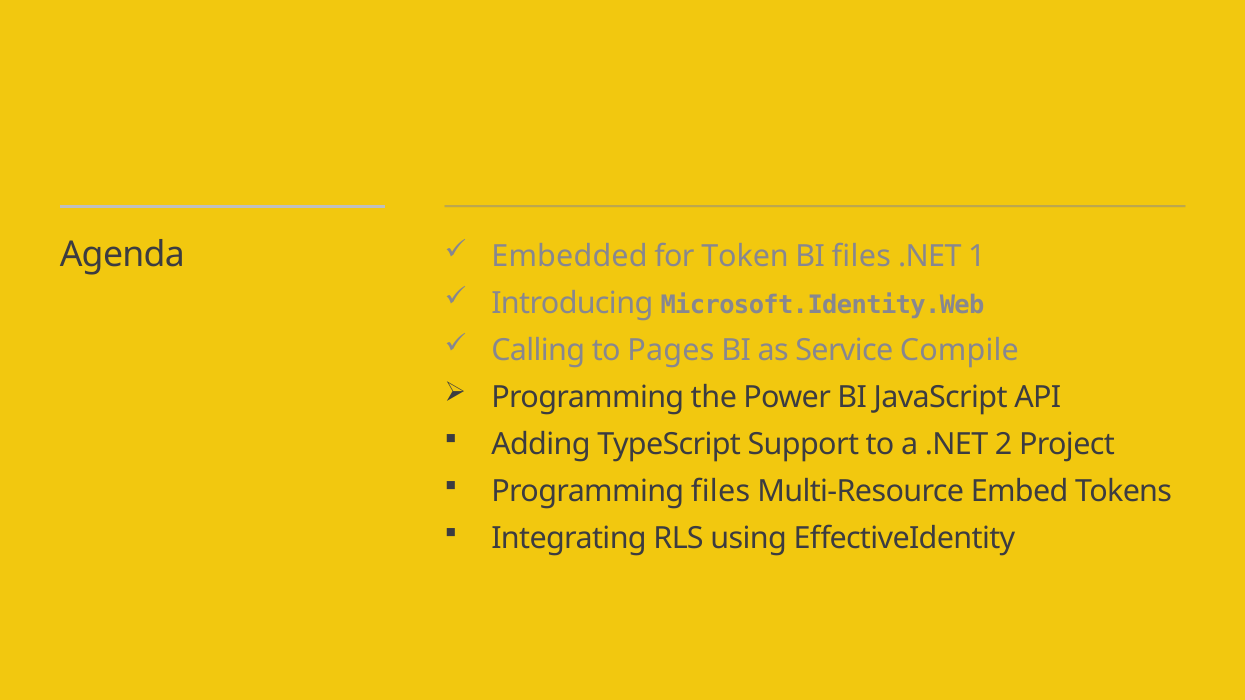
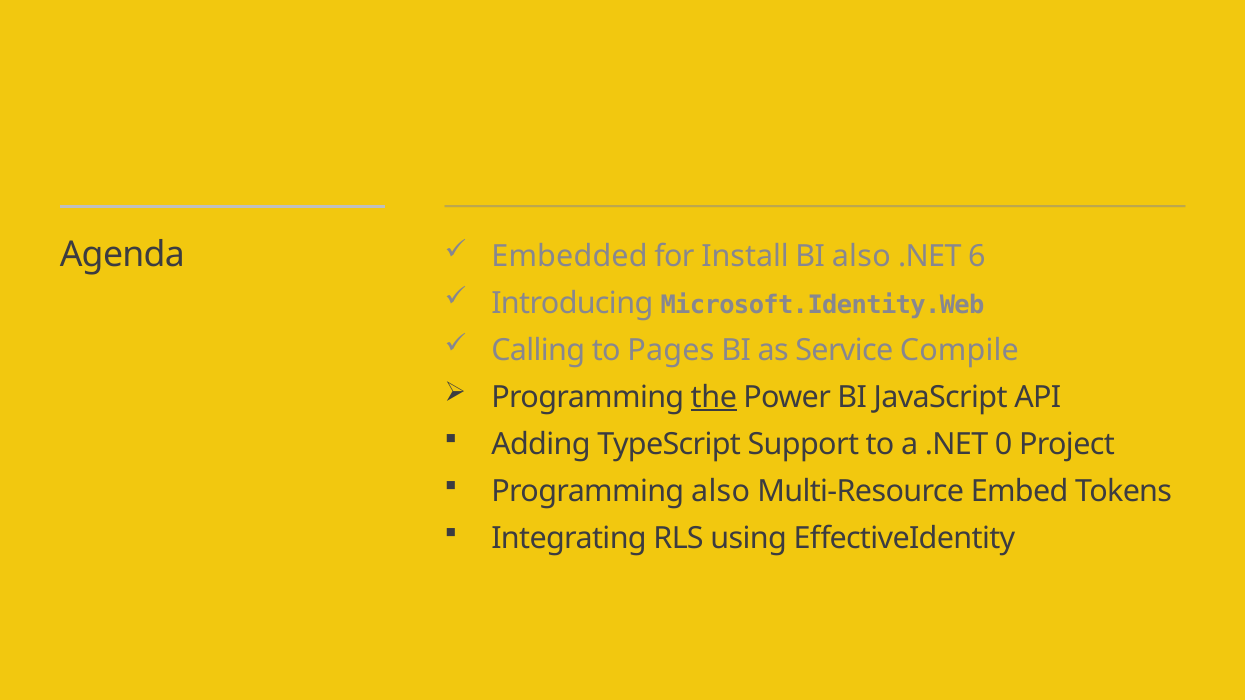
Token: Token -> Install (745, 256)
BI files: files -> also (861, 256)
1: 1 -> 6 (977, 256)
the underline: none -> present (714, 397)
2: 2 -> 0 (1004, 444)
Programming files: files -> also (721, 491)
